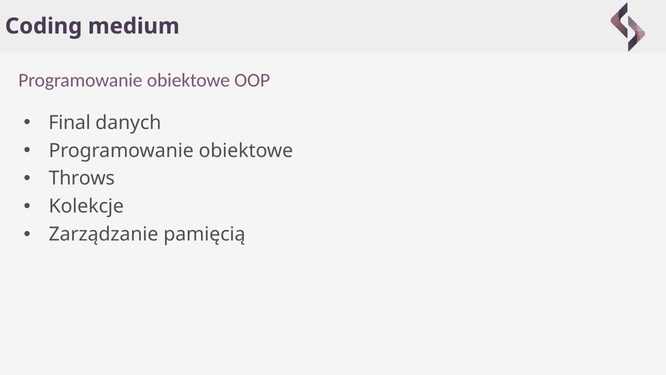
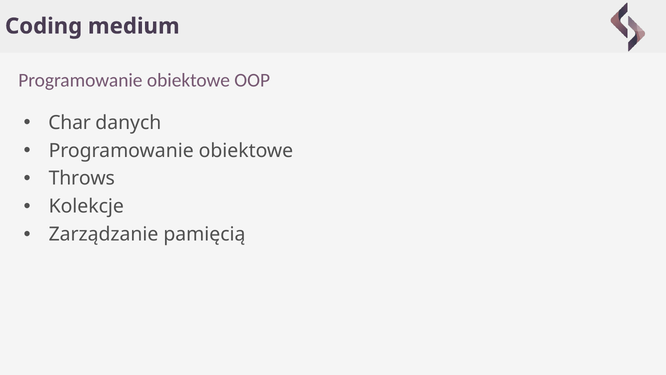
Final: Final -> Char (70, 123)
